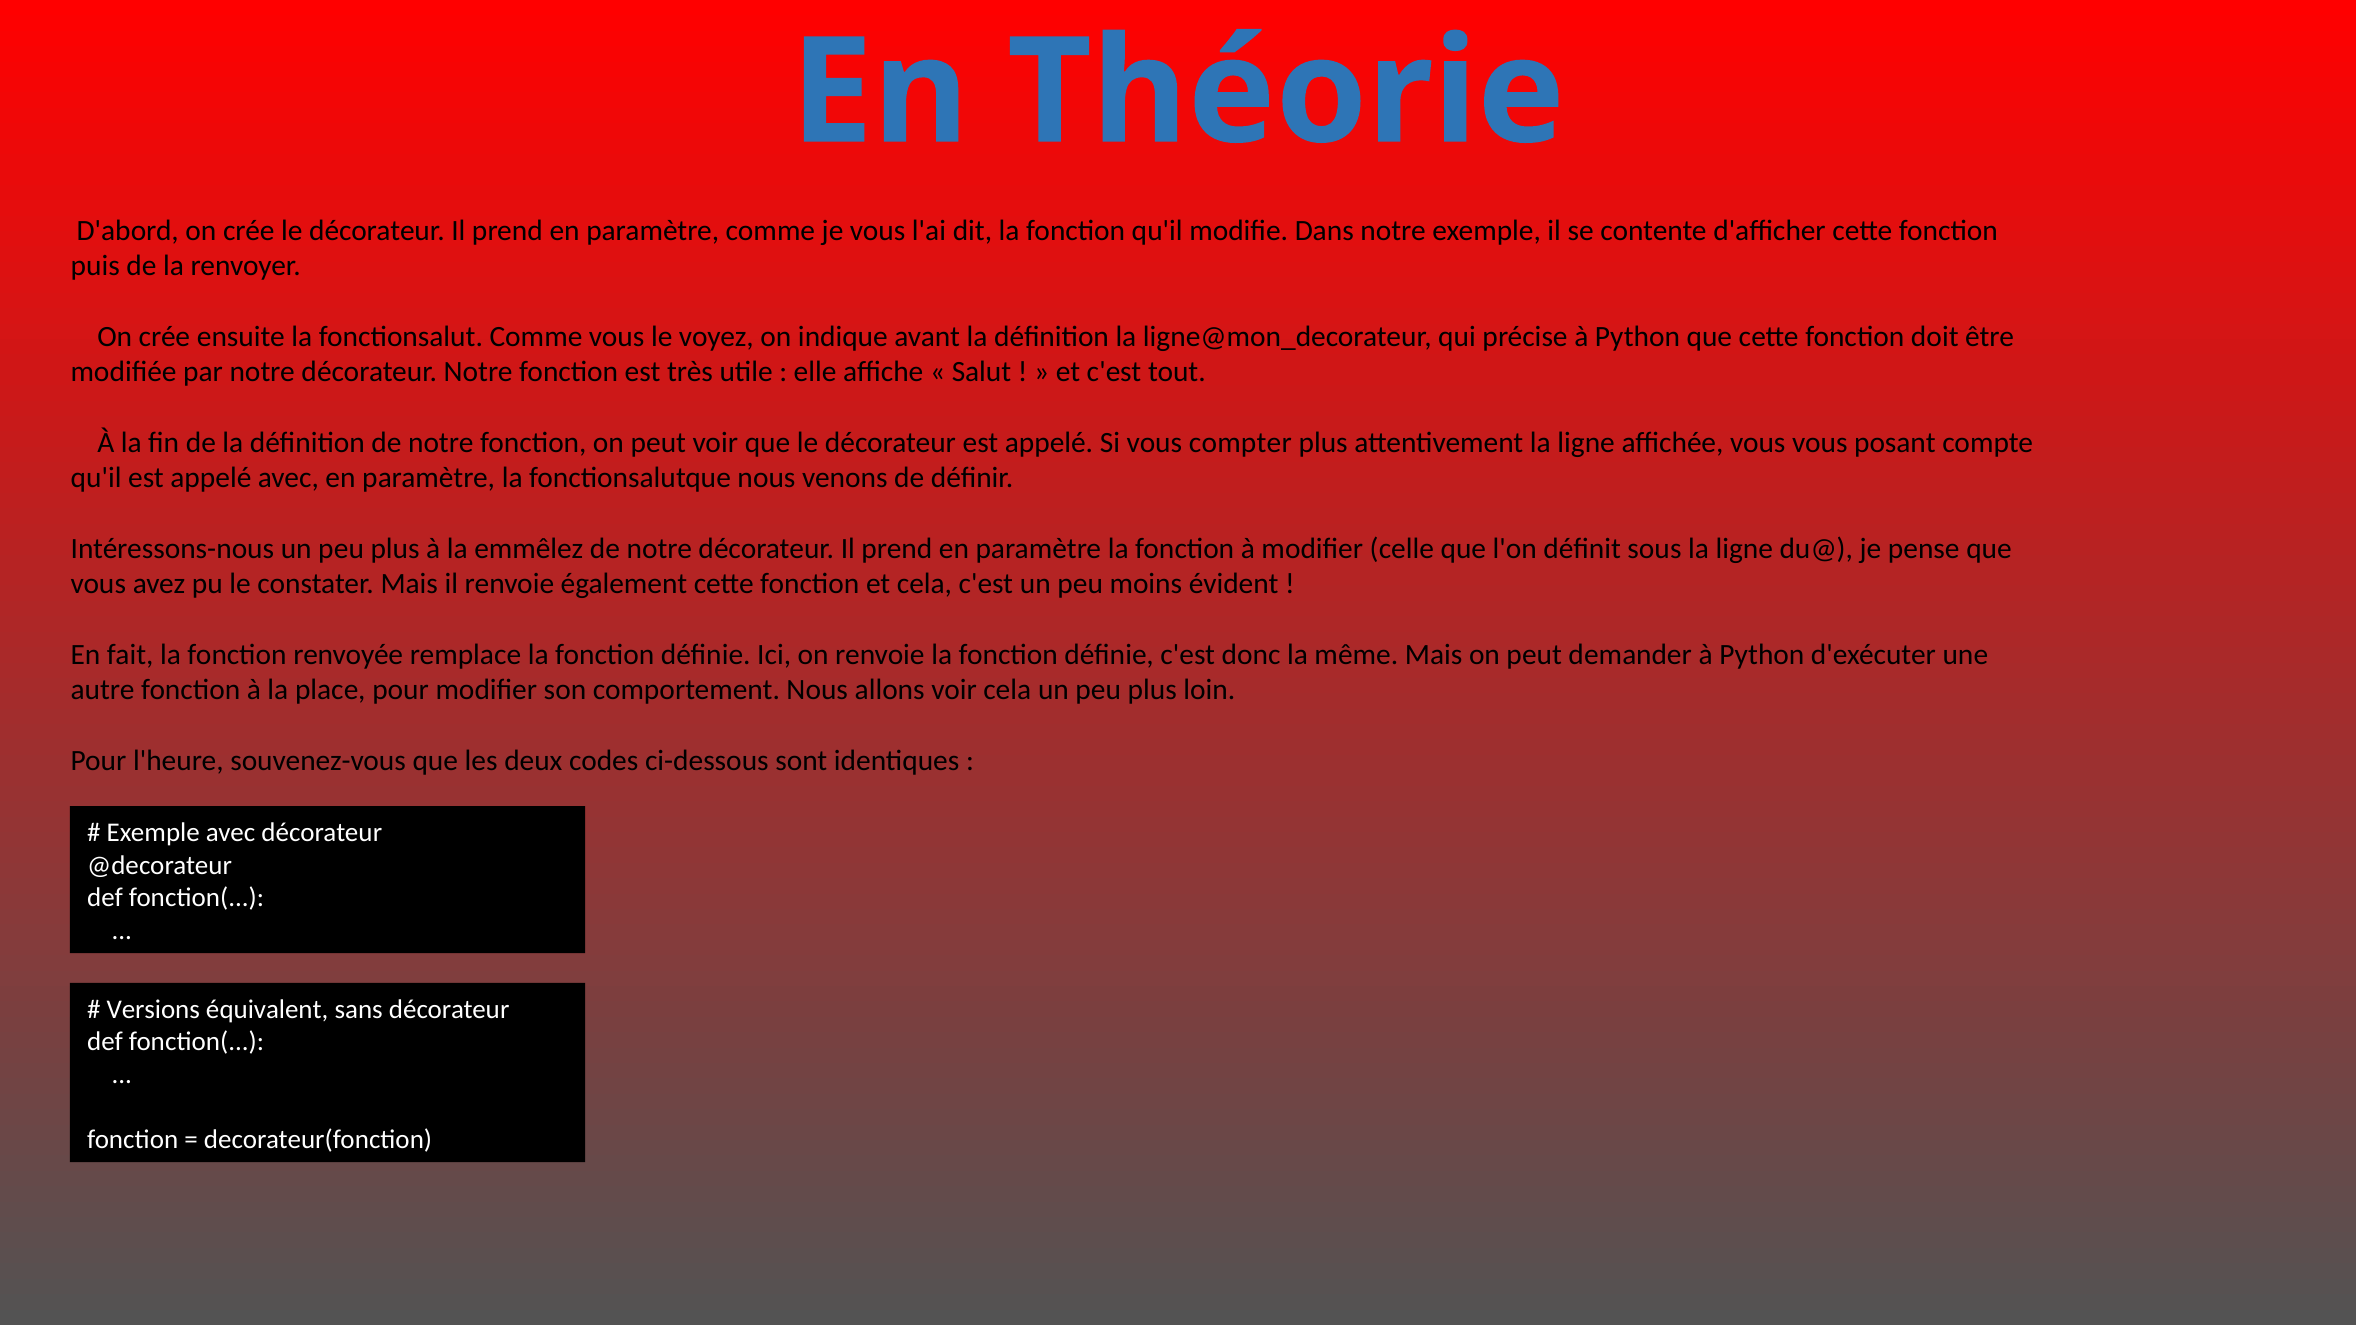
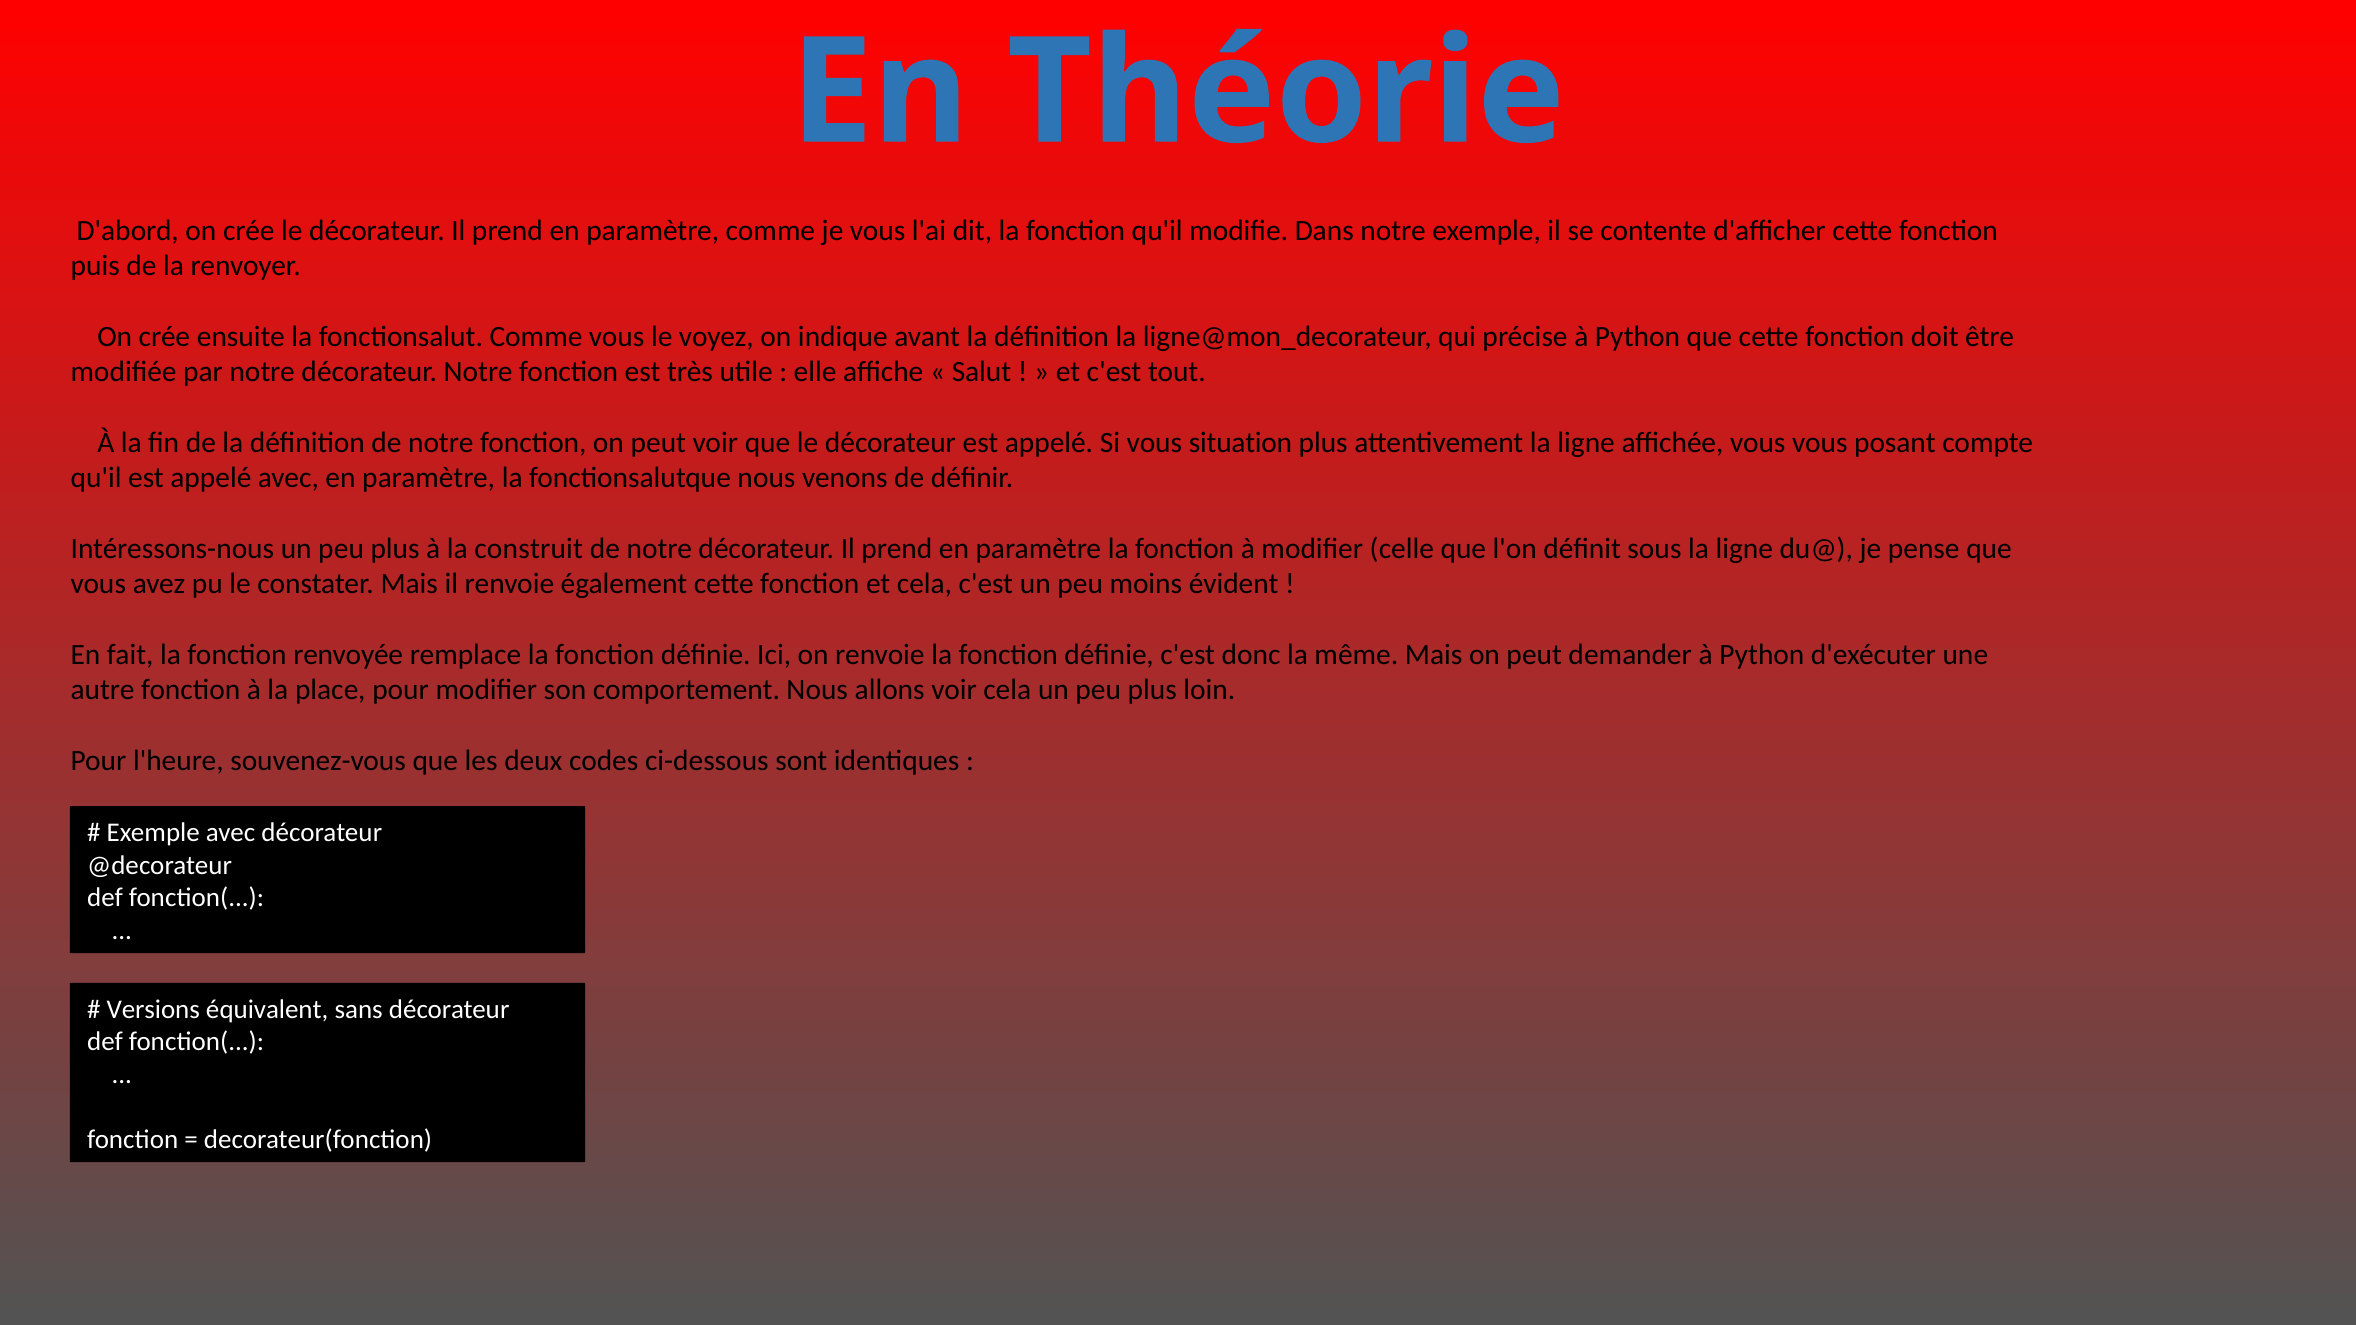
compter: compter -> situation (1241, 443)
emmêlez: emmêlez -> construit (529, 549)
